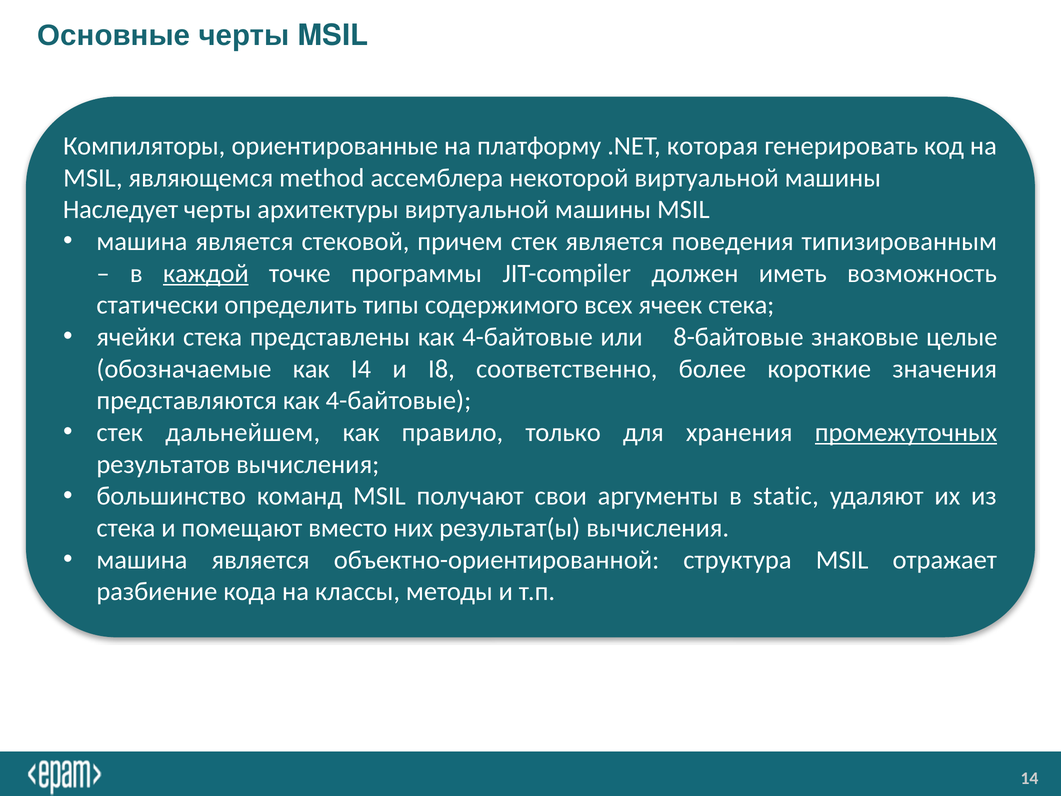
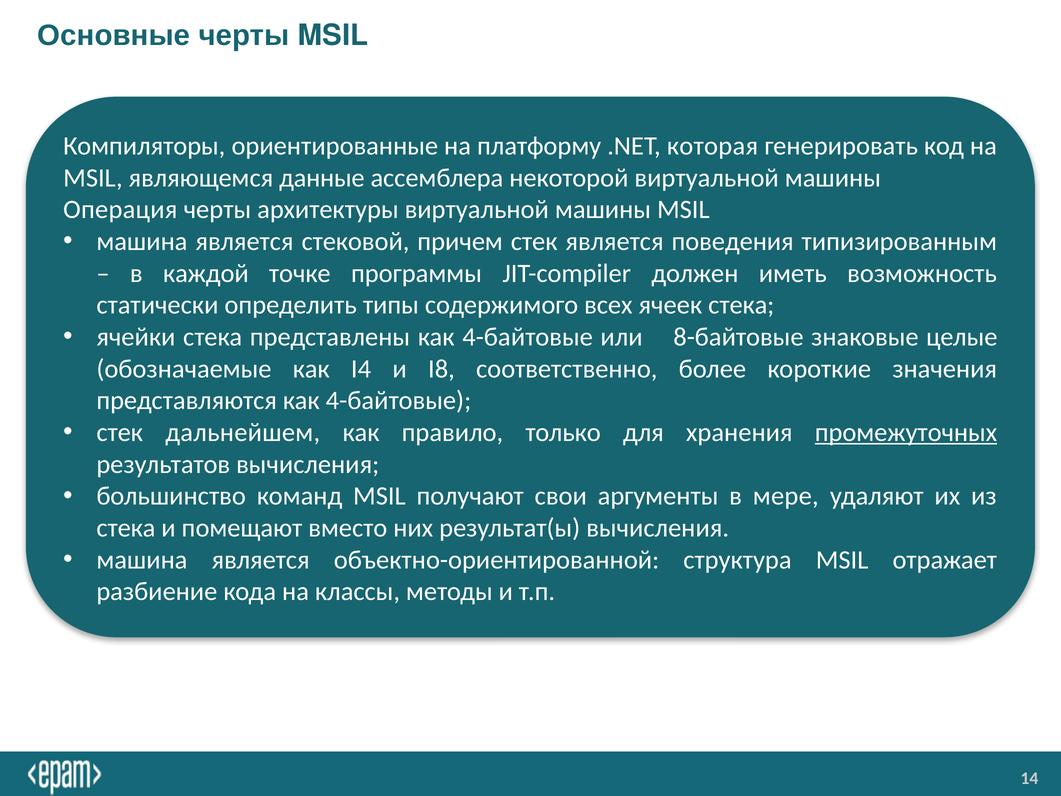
method: method -> данные (322, 178)
Наследует: Наследует -> Операция (120, 210)
каждой underline: present -> none (206, 273)
static: static -> мере (786, 496)
